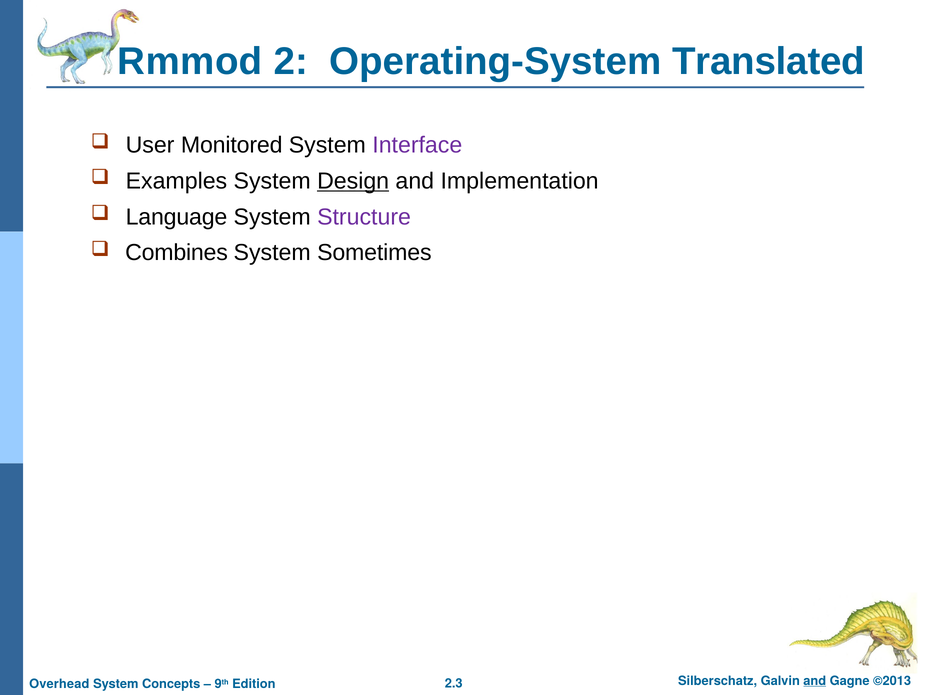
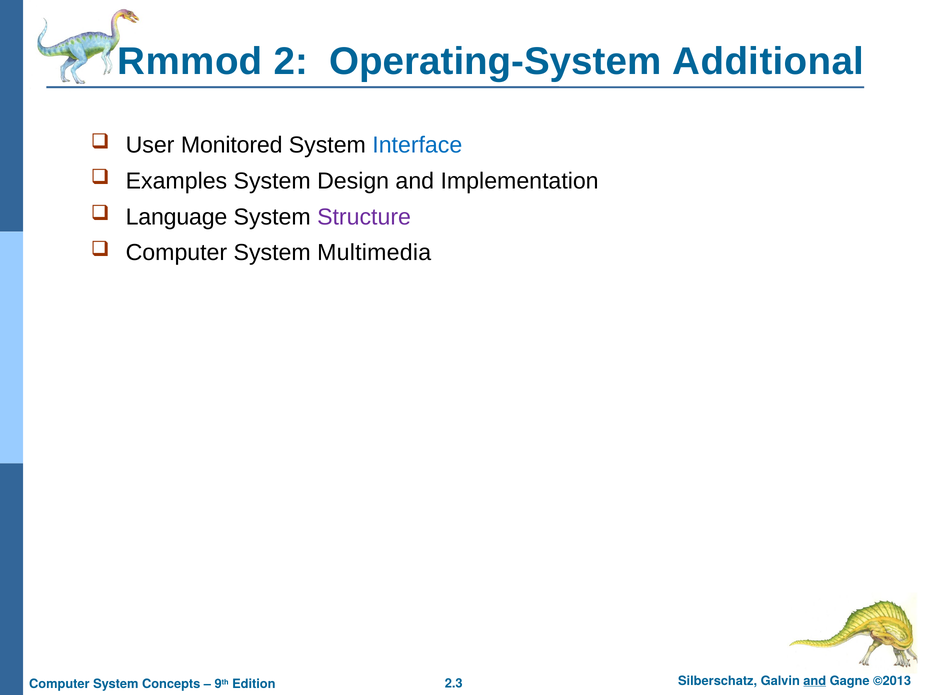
Translated: Translated -> Additional (768, 61)
Interface colour: purple -> blue (417, 145)
Design underline: present -> none (353, 181)
Combines: Combines -> Computer (176, 253)
Sometimes: Sometimes -> Multimedia (374, 253)
Overhead: Overhead -> Computer (59, 684)
